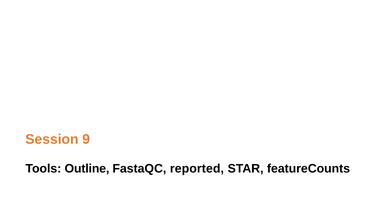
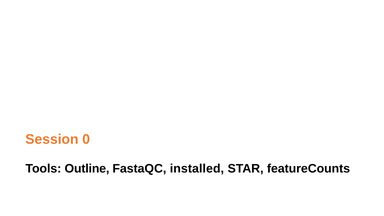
9: 9 -> 0 (86, 139)
reported: reported -> installed (197, 168)
